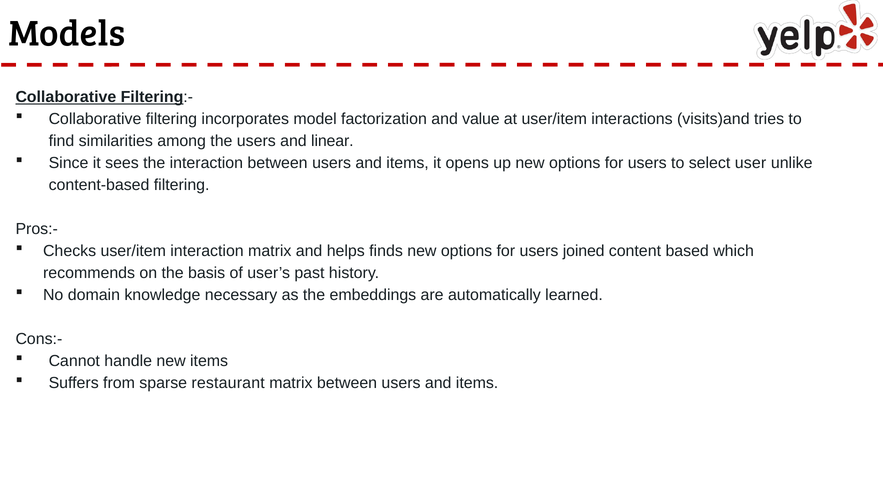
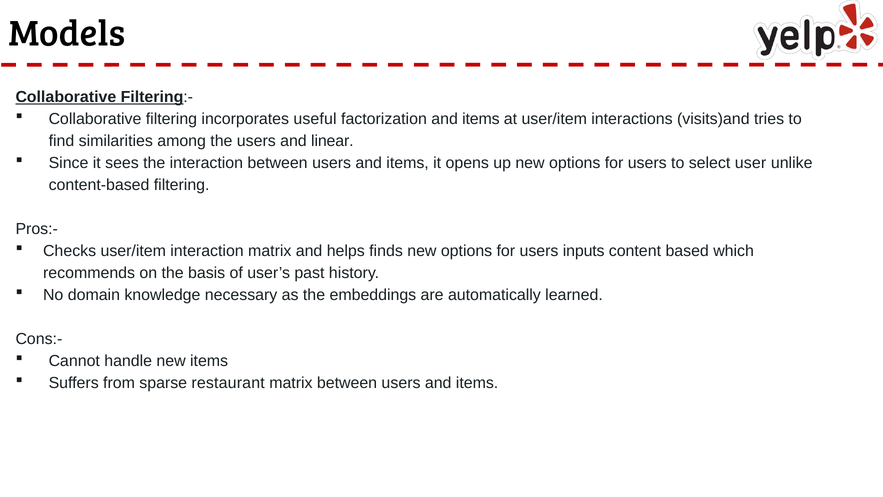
model: model -> useful (315, 119)
factorization and value: value -> items (481, 119)
joined: joined -> inputs (584, 251)
